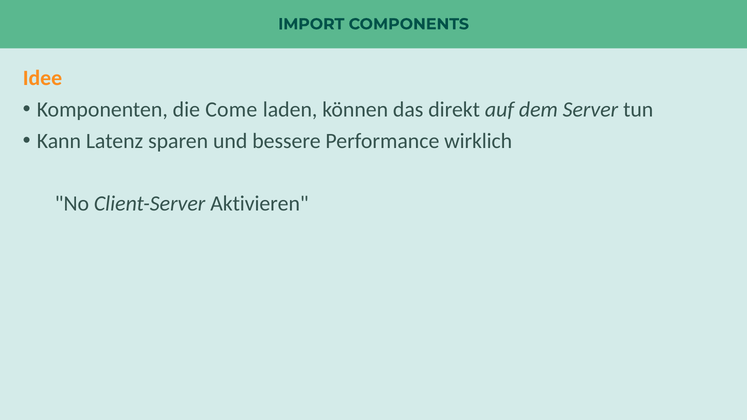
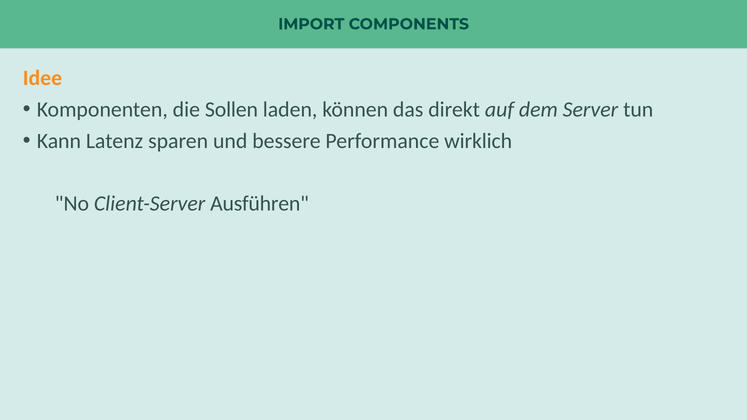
Come: Come -> Sollen (231, 110)
Aktivieren: Aktivieren -> Ausführen (260, 204)
